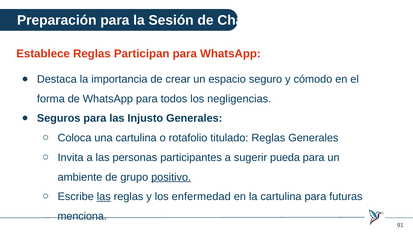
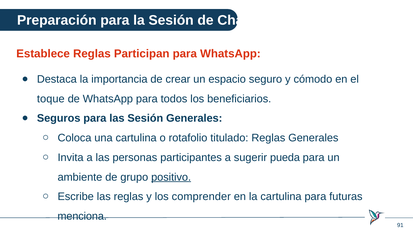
forma: forma -> toque (51, 99)
negligencias: negligencias -> beneficiarios (239, 99)
las Injusto: Injusto -> Sesión (145, 119)
las underline: present -> none (104, 197)
enfermedad: enfermedad -> comprender (201, 197)
